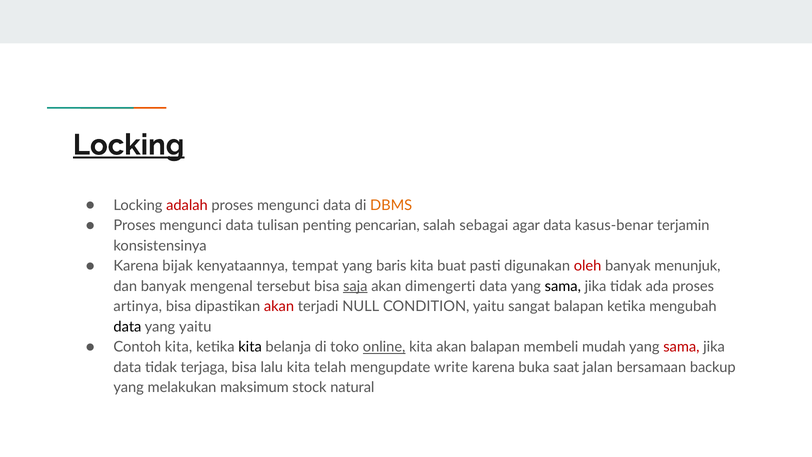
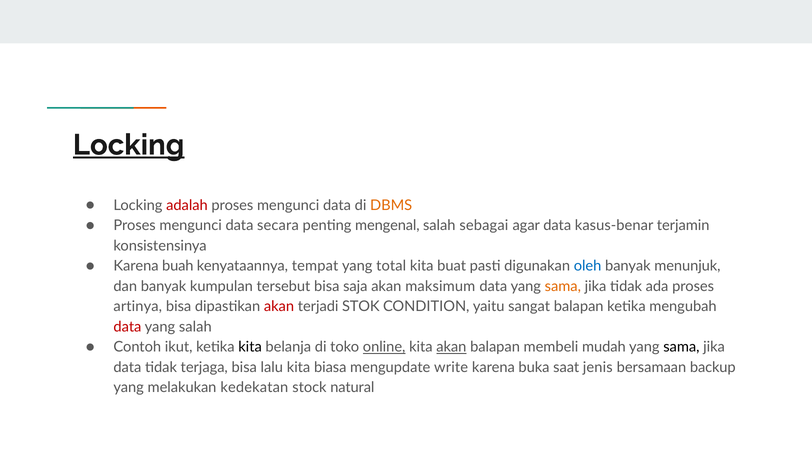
tulisan: tulisan -> secara (278, 225)
pencarian: pencarian -> mengenal (387, 225)
bijak: bijak -> buah (178, 266)
baris: baris -> total (391, 266)
oleh colour: red -> blue (588, 266)
mengenal: mengenal -> kumpulan (221, 286)
saja underline: present -> none (355, 286)
dimengerti: dimengerti -> maksimum (440, 286)
sama colour: black -> orange (563, 286)
NULL: NULL -> STOK (361, 306)
data colour: black -> red (127, 327)
yang yaitu: yaitu -> salah (195, 327)
Contoh kita: kita -> ikut (179, 347)
akan underline: none -> present (451, 347)
sama colour: red -> black (681, 347)
telah: telah -> biasa (330, 367)
jalan: jalan -> jenis (598, 367)
maksimum: maksimum -> kedekatan (254, 387)
